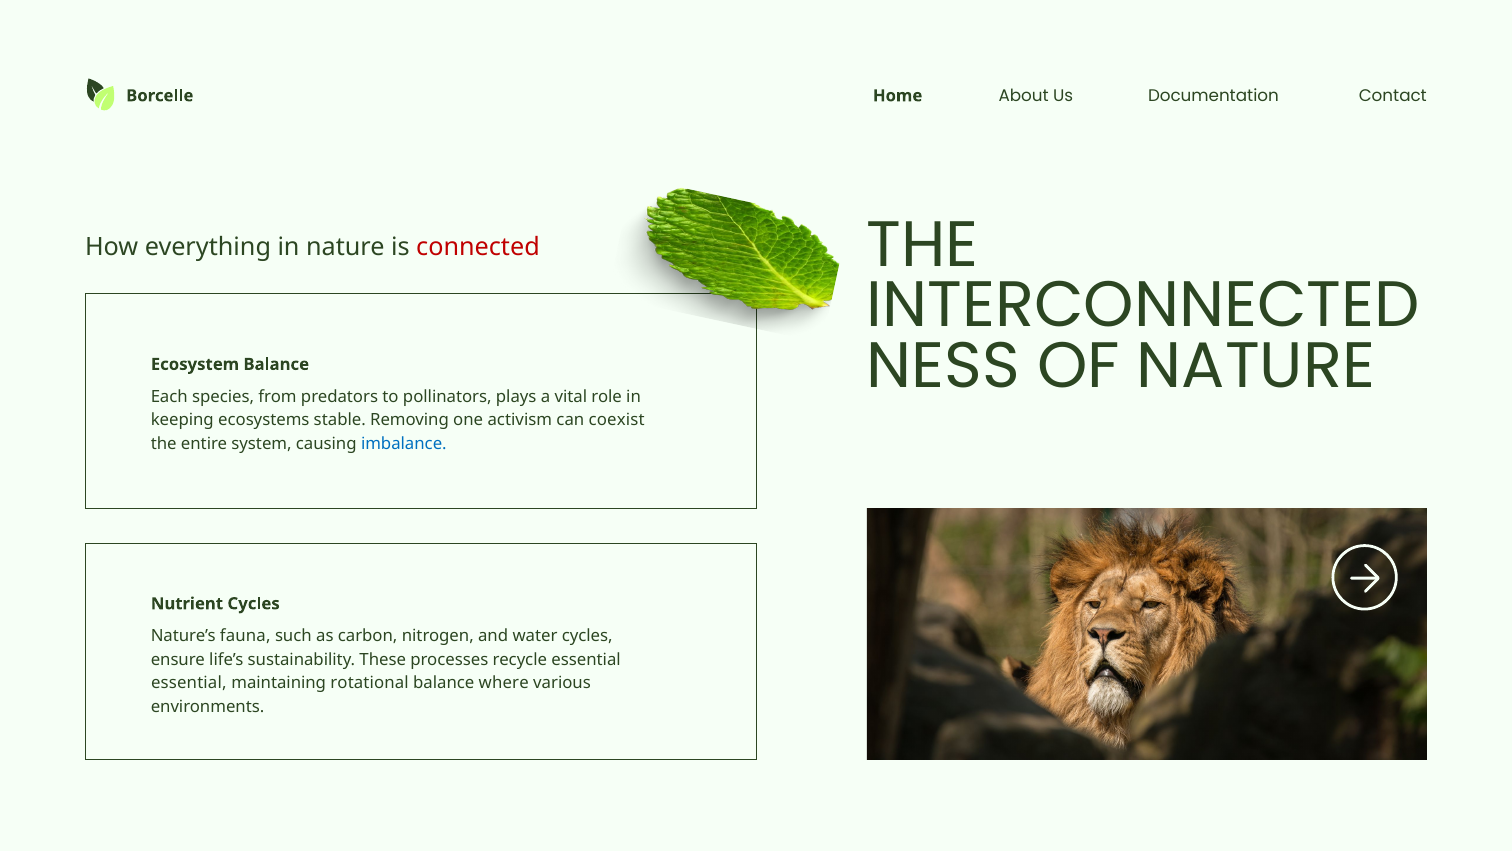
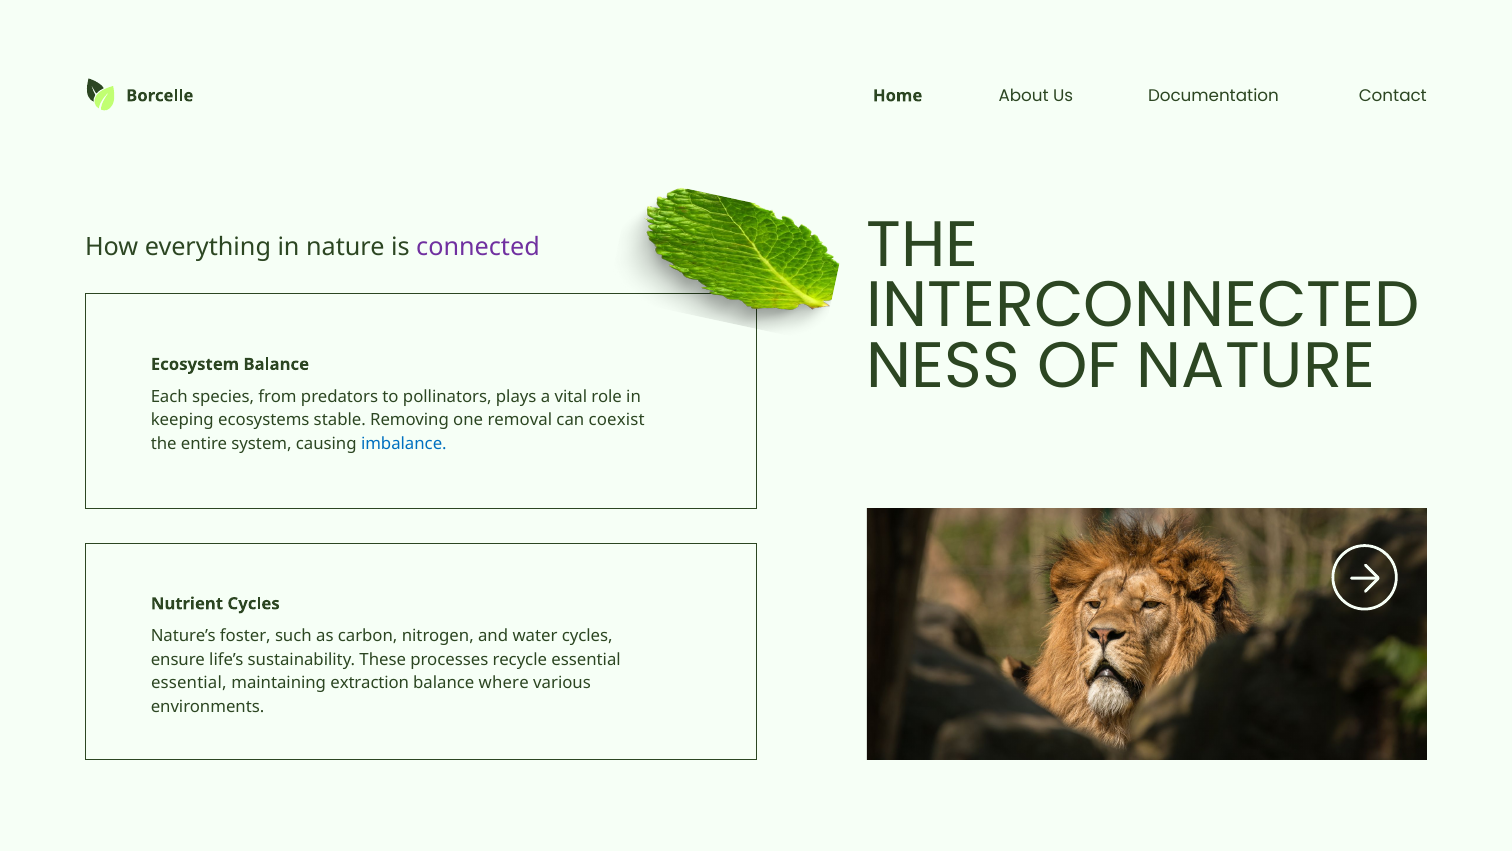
connected colour: red -> purple (478, 247)
activism: activism -> removal (520, 420)
fauna: fauna -> foster (245, 636)
rotational: rotational -> extraction (370, 683)
